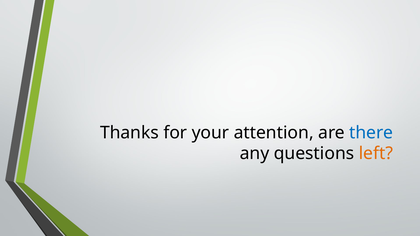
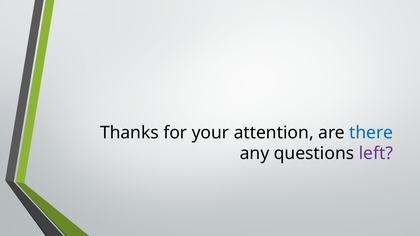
left colour: orange -> purple (376, 154)
